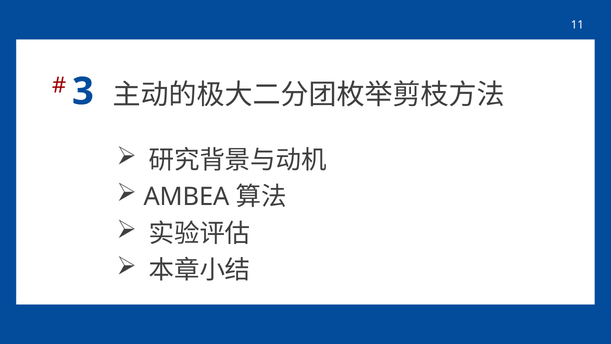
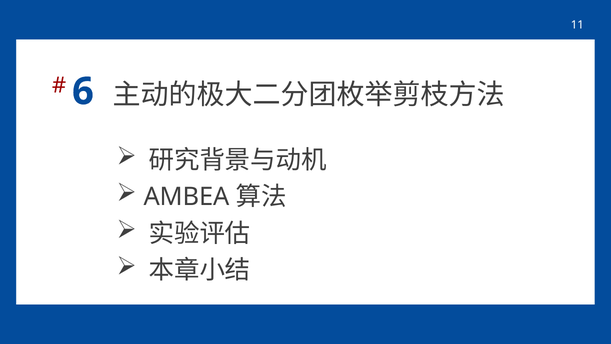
3: 3 -> 6 (83, 91)
